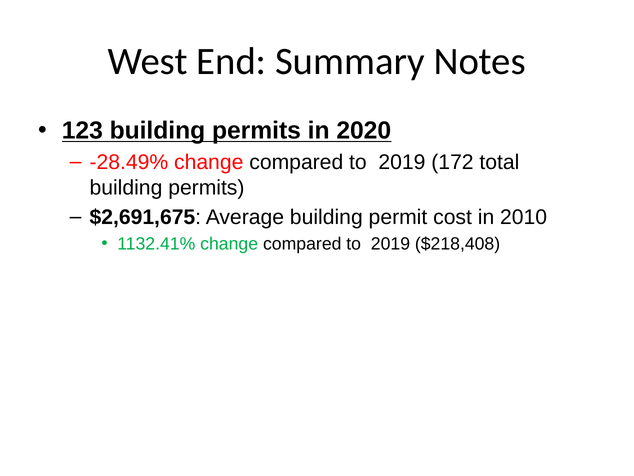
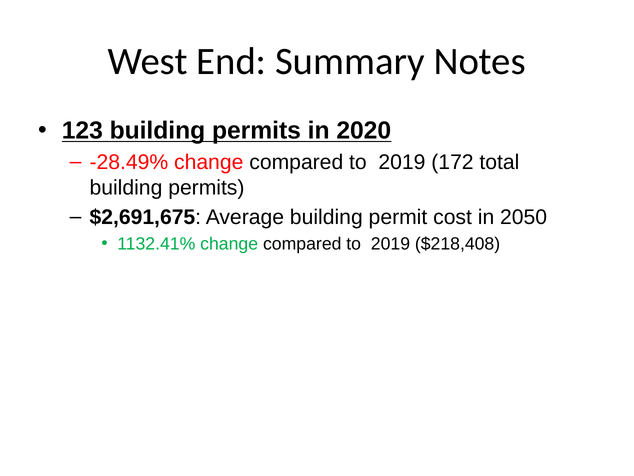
2010: 2010 -> 2050 (524, 217)
